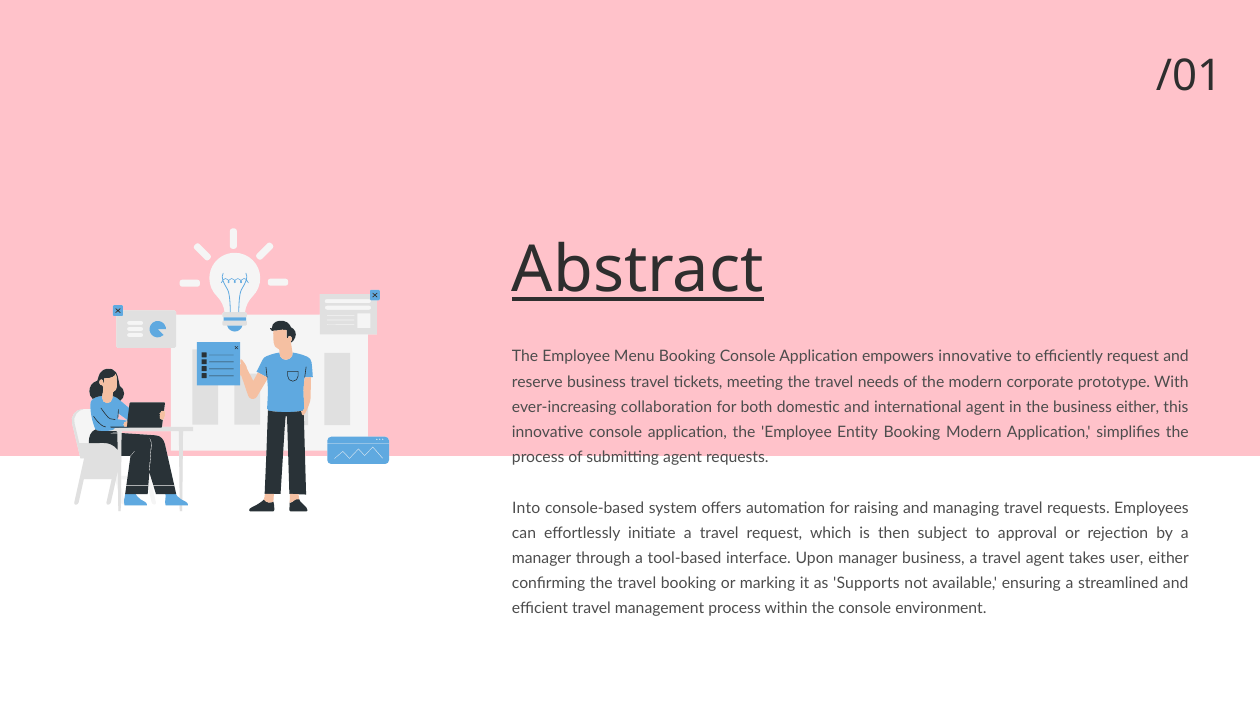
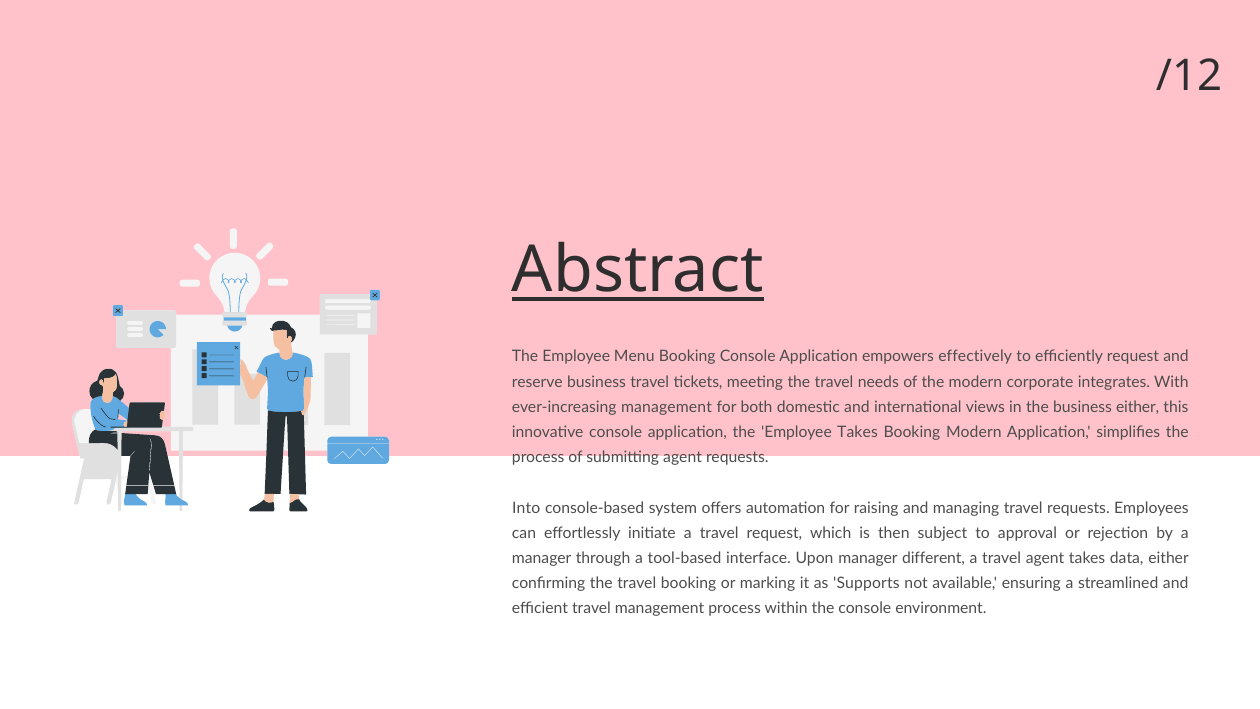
/01: /01 -> /12 (1189, 76)
empowers innovative: innovative -> effectively (975, 357)
prototype: prototype -> integrates (1114, 382)
ever-increasing collaboration: collaboration -> management (667, 407)
international agent: agent -> views (985, 407)
Employee Entity: Entity -> Takes (858, 432)
manager business: business -> different (934, 558)
user: user -> data (1127, 558)
